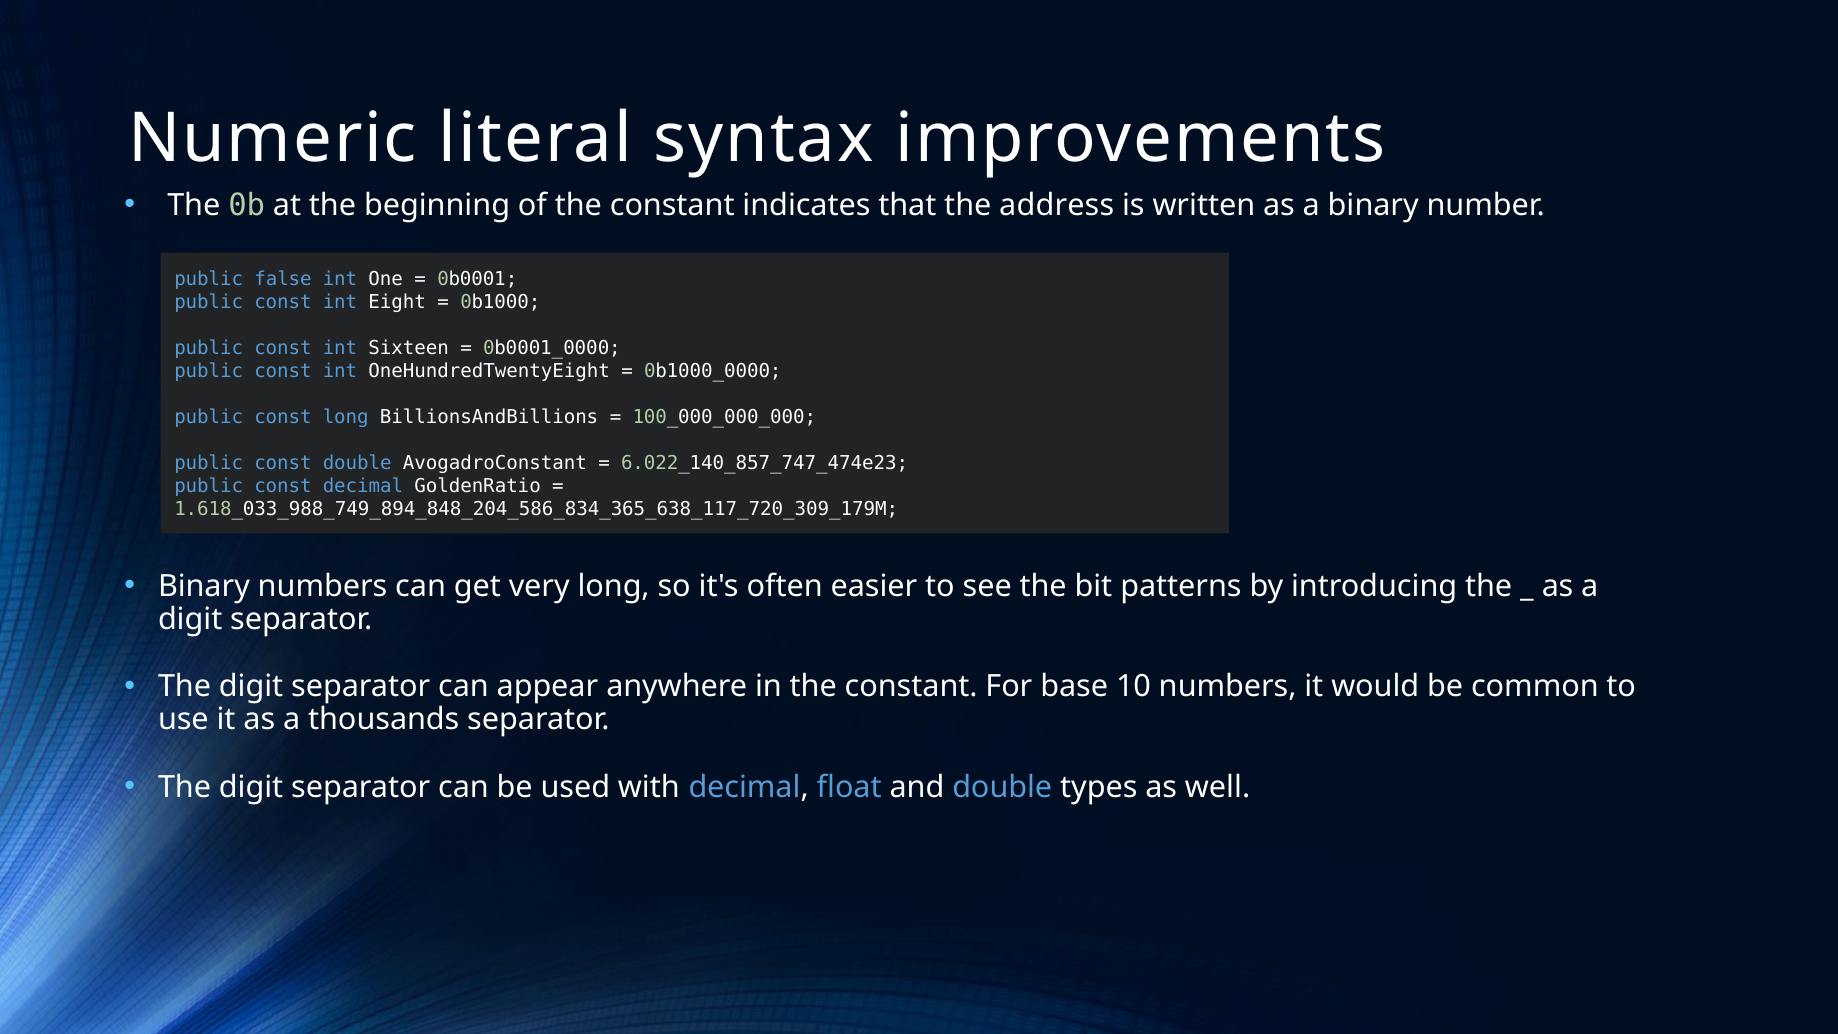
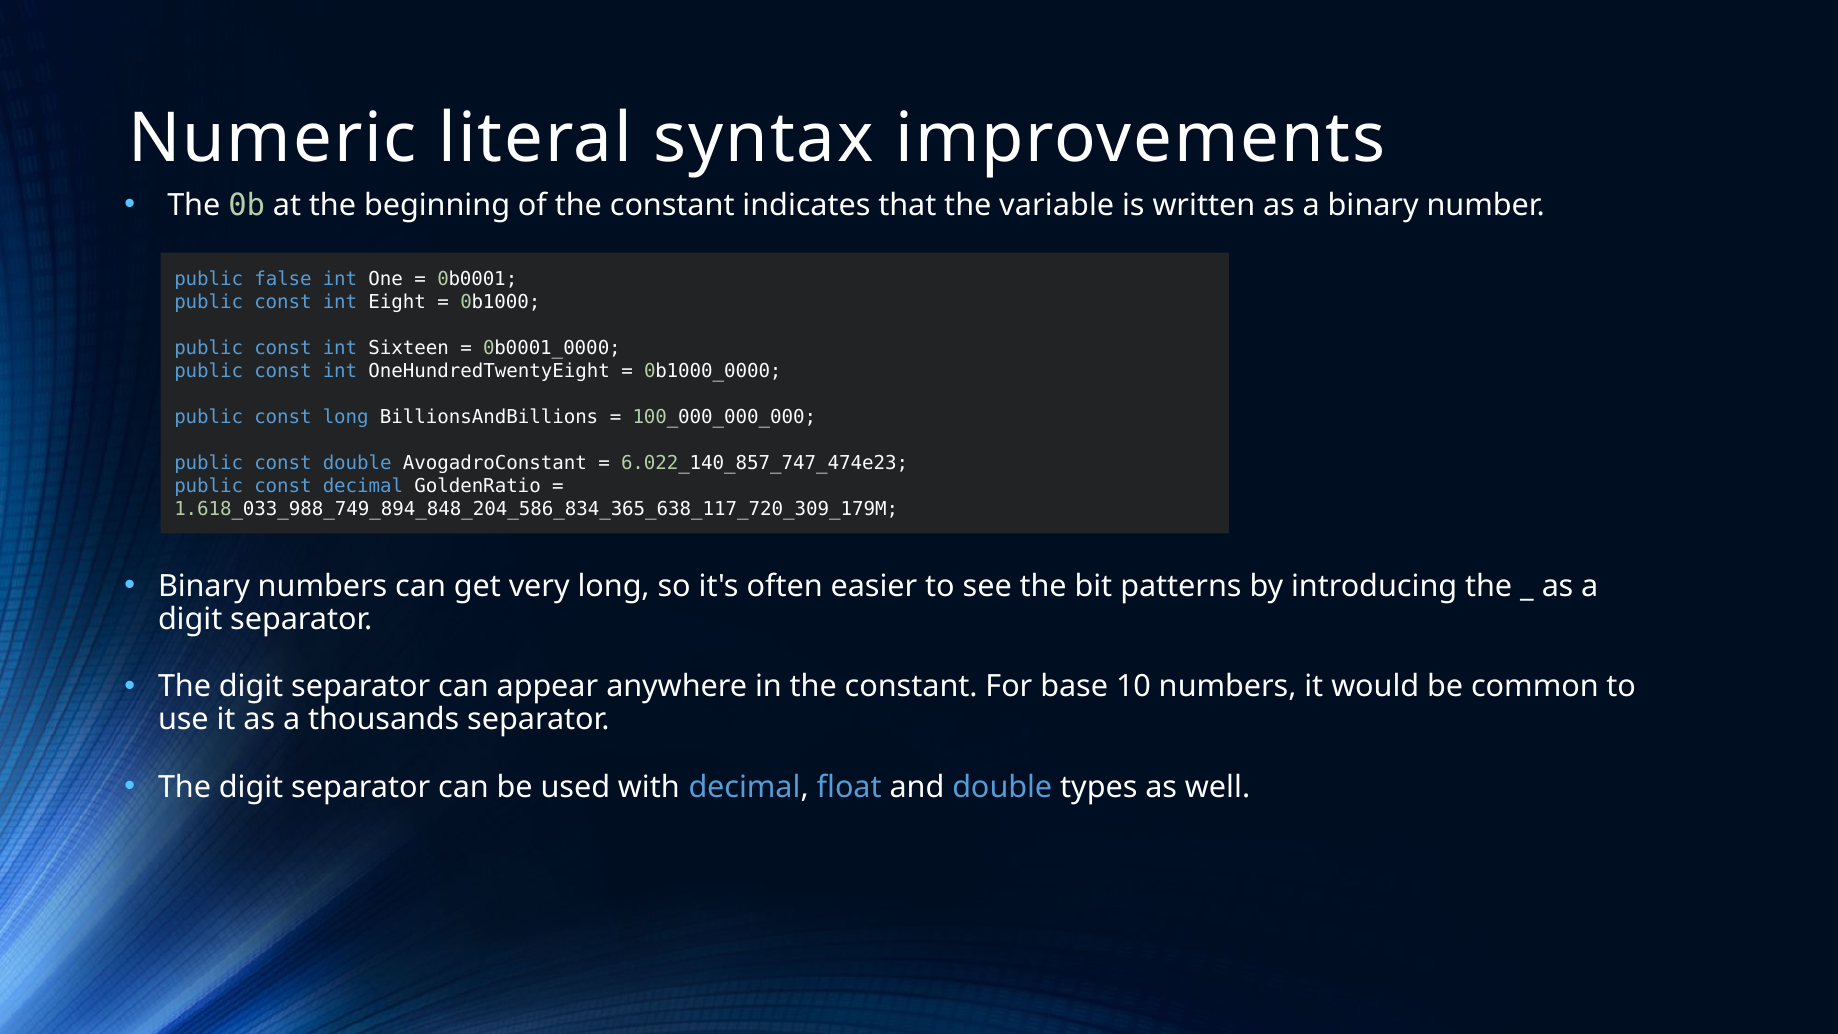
address: address -> variable (1057, 205)
